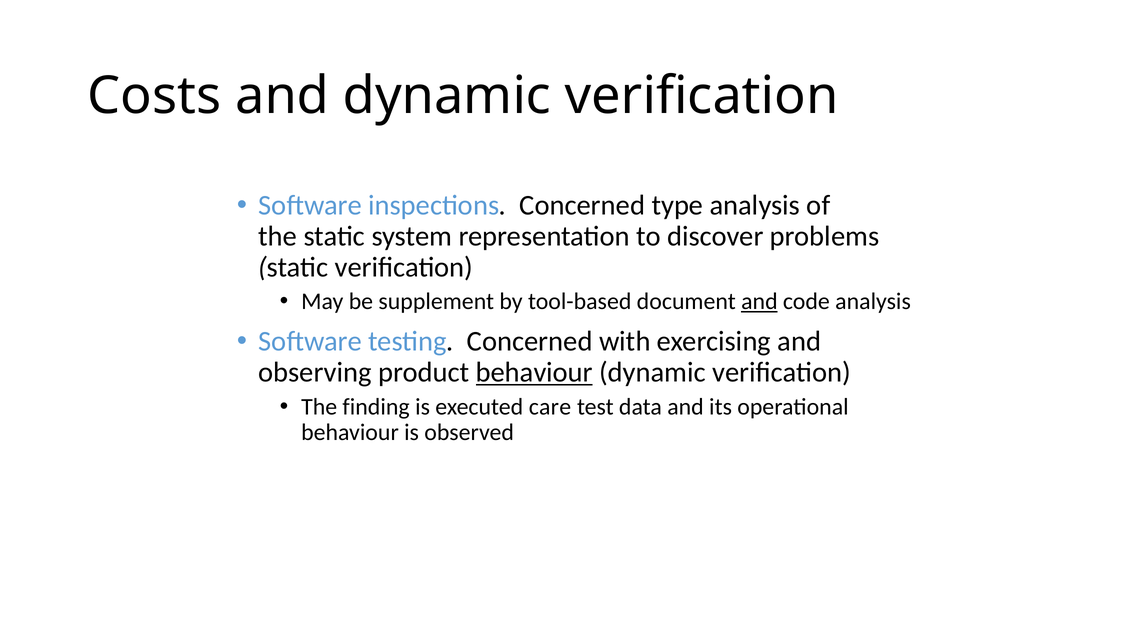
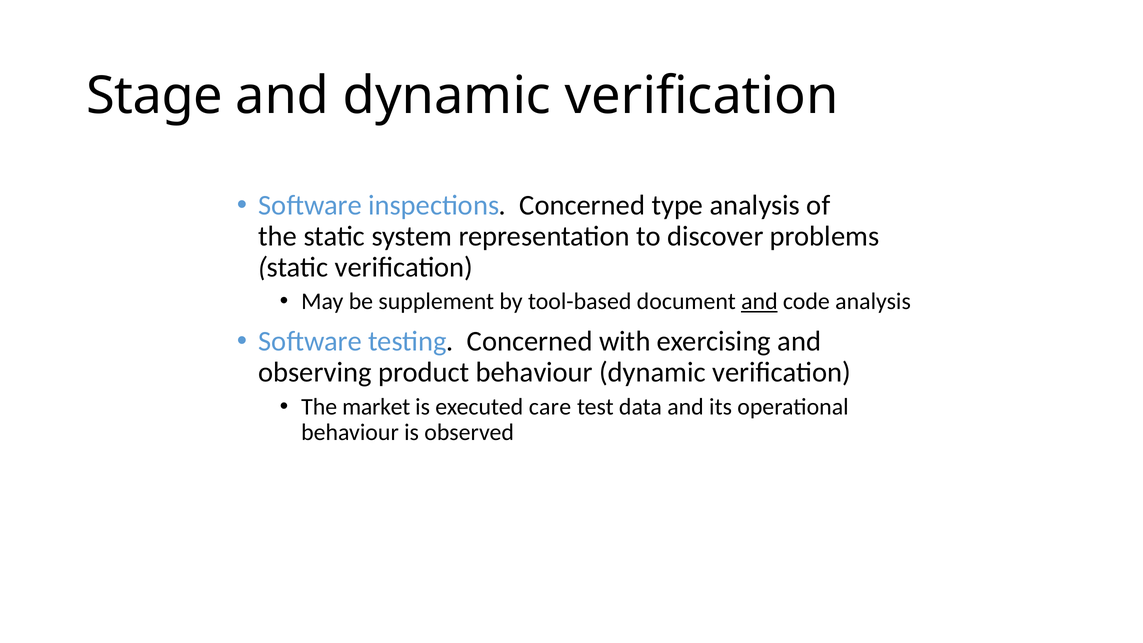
Costs: Costs -> Stage (155, 96)
behaviour underline: present -> none (534, 372)
finding: finding -> market (376, 407)
